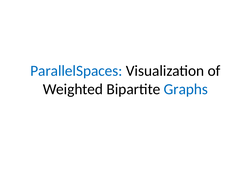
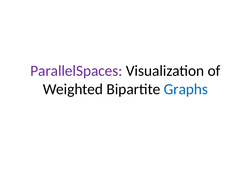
ParallelSpaces colour: blue -> purple (76, 71)
